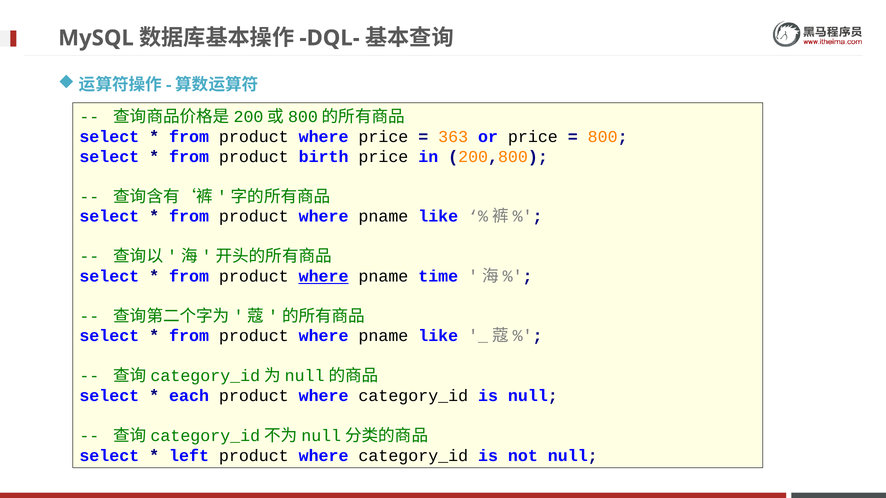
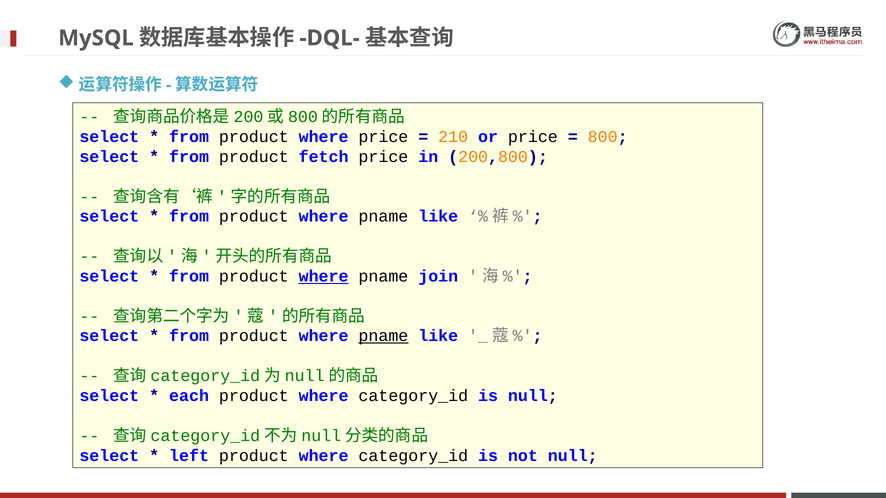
363: 363 -> 210 (453, 137)
birth: birth -> fetch (324, 157)
time: time -> join (438, 276)
pname underline: none -> present (383, 336)
